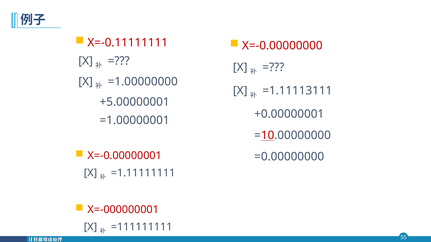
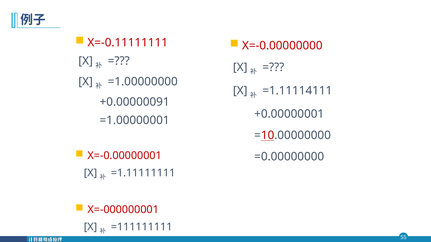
=1.11113111: =1.11113111 -> =1.11114111 (297, 91)
+5.00000001: +5.00000001 -> +0.00000091 (135, 102)
